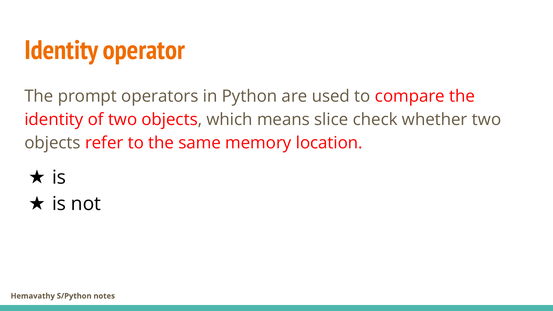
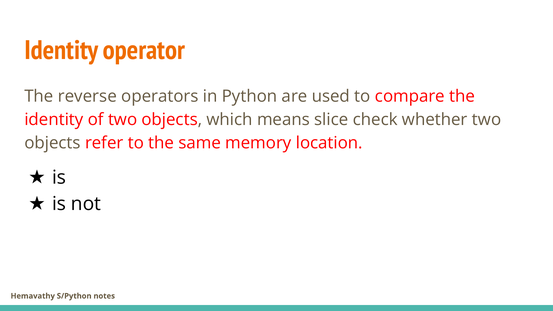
prompt: prompt -> reverse (87, 96)
